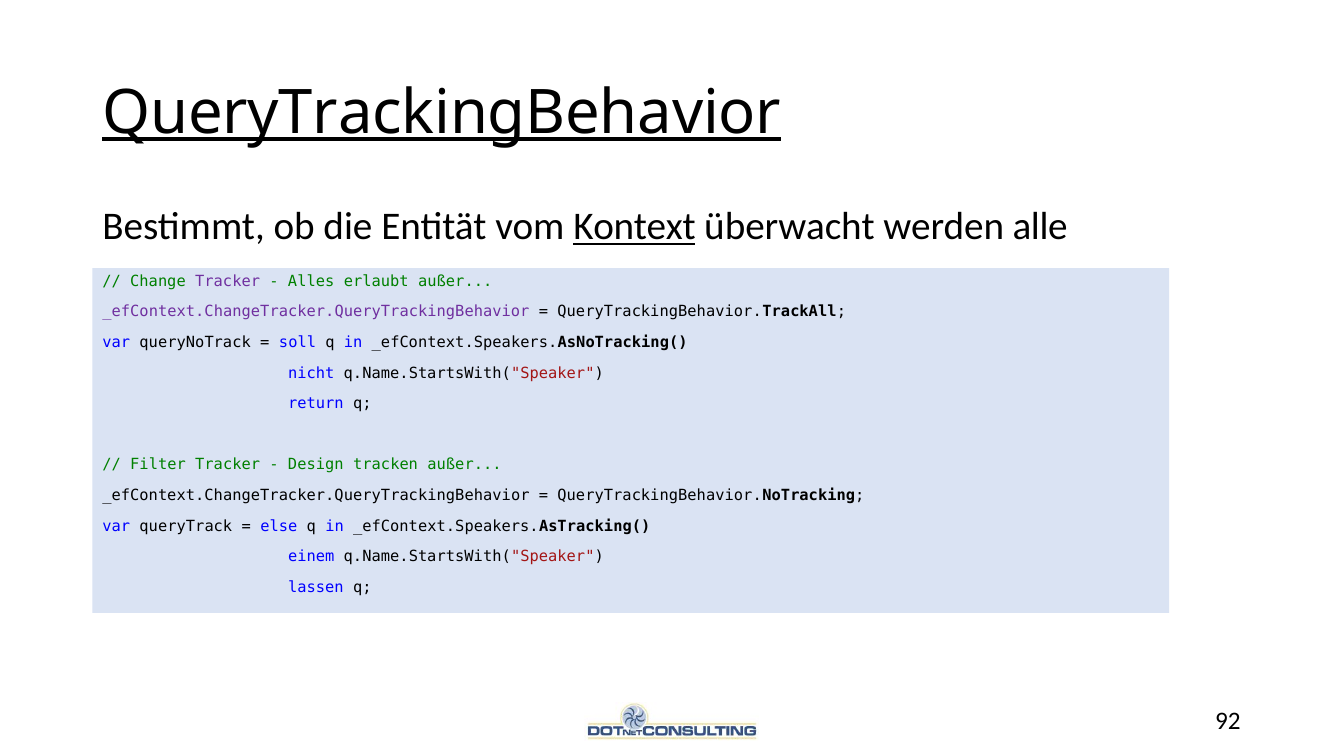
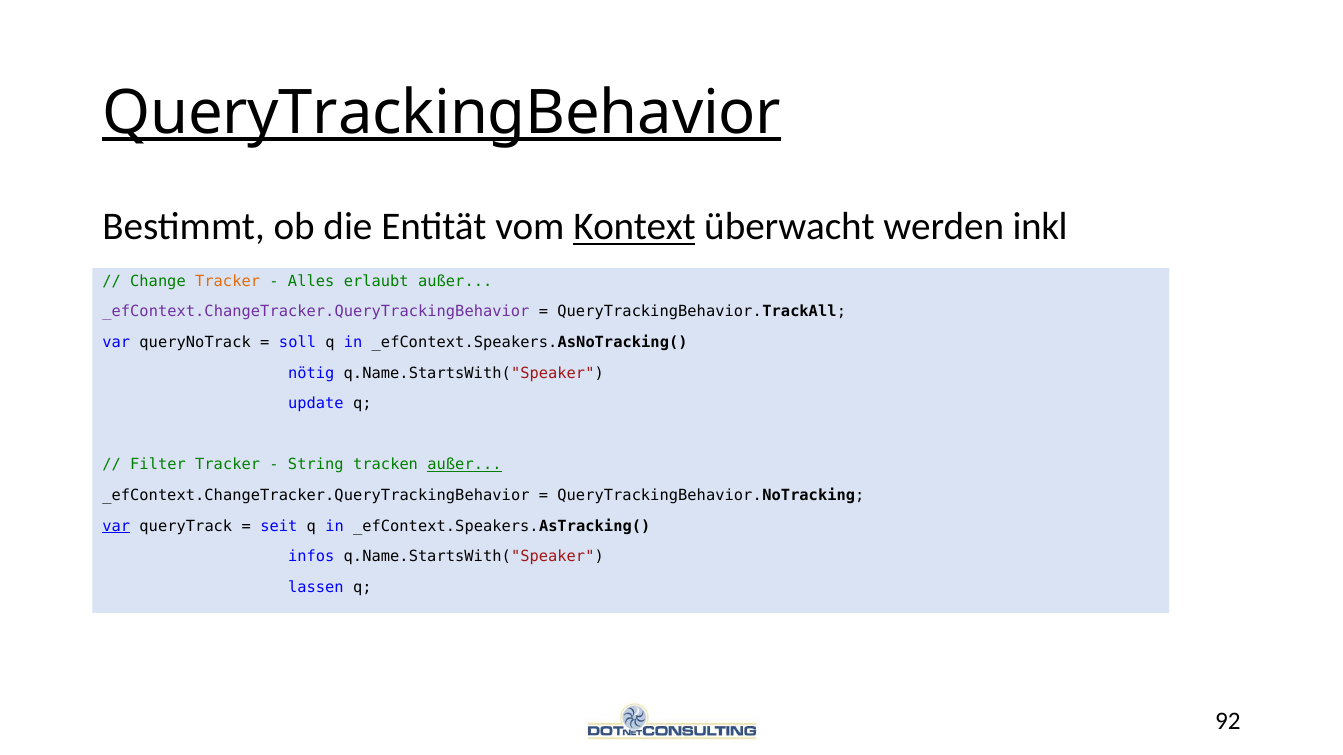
alle: alle -> inkl (1040, 227)
Tracker colour: purple -> orange (228, 281)
nicht: nicht -> nötig (311, 373)
return: return -> update (316, 404)
Design: Design -> String (316, 465)
außer underline: none -> present (465, 465)
var underline: none -> present (116, 526)
else: else -> seit (279, 526)
einem: einem -> infos (311, 557)
